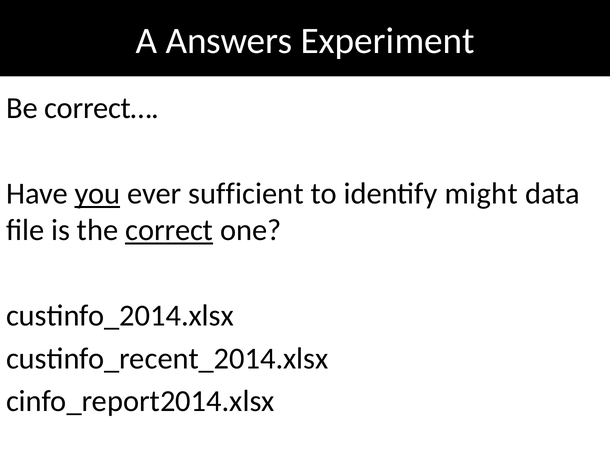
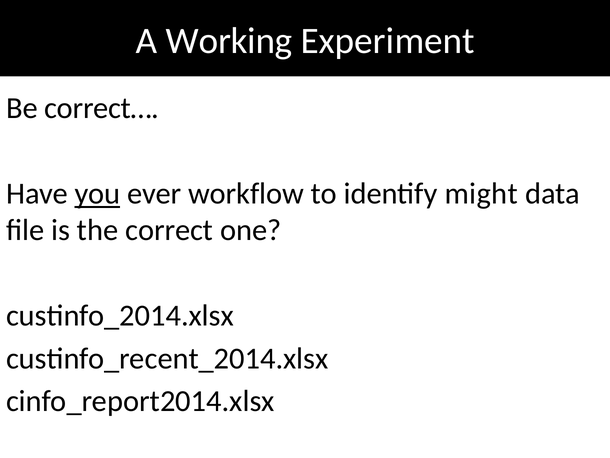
Answers: Answers -> Working (229, 41)
sufficient: sufficient -> workflow (246, 194)
correct underline: present -> none (169, 230)
